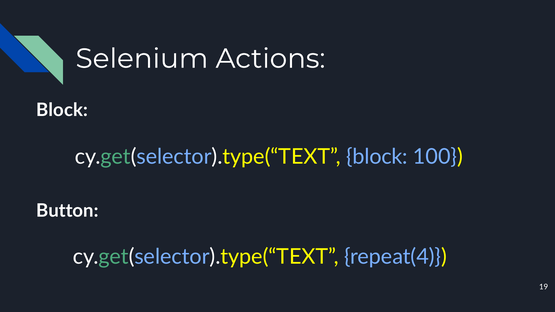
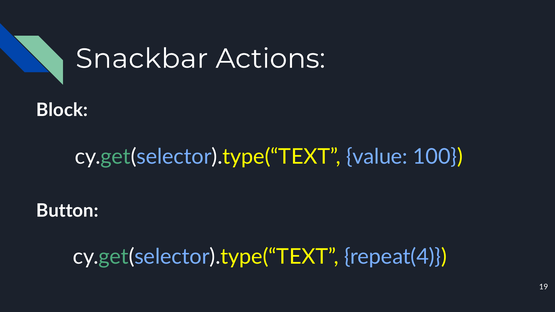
Selenium: Selenium -> Snackbar (142, 59)
cy.get(selector).type(“TEXT block: block -> value (377, 157)
